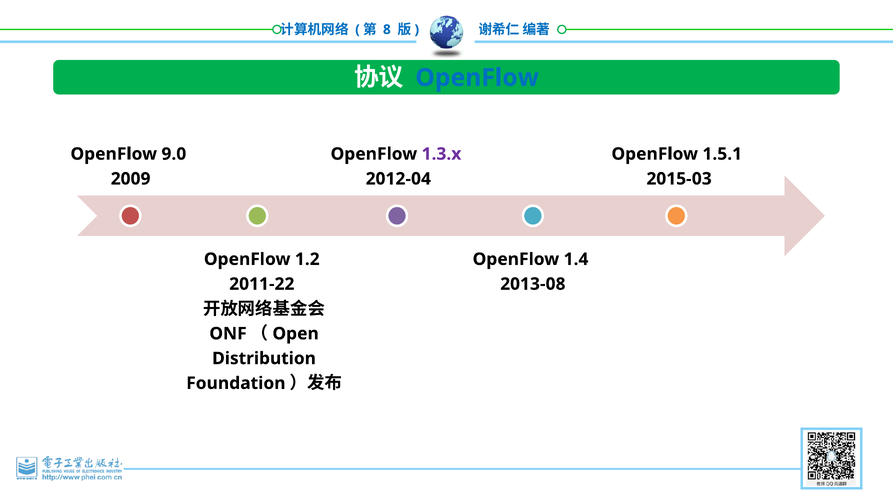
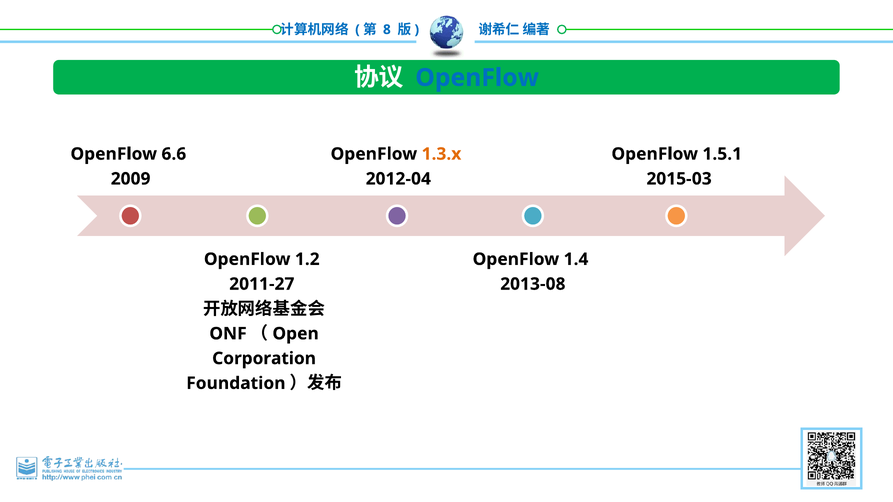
9.0: 9.0 -> 6.6 (174, 154)
1.3.x colour: purple -> orange (441, 154)
2011-22: 2011-22 -> 2011-27 (262, 284)
Distribution: Distribution -> Corporation (264, 359)
